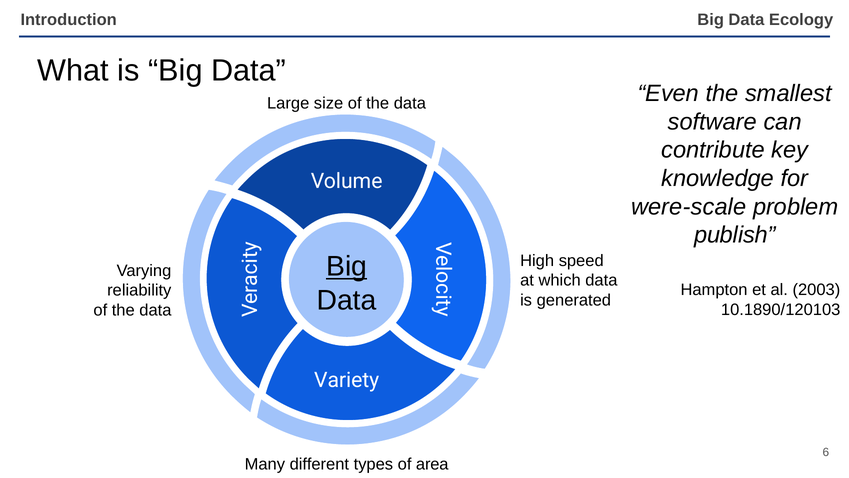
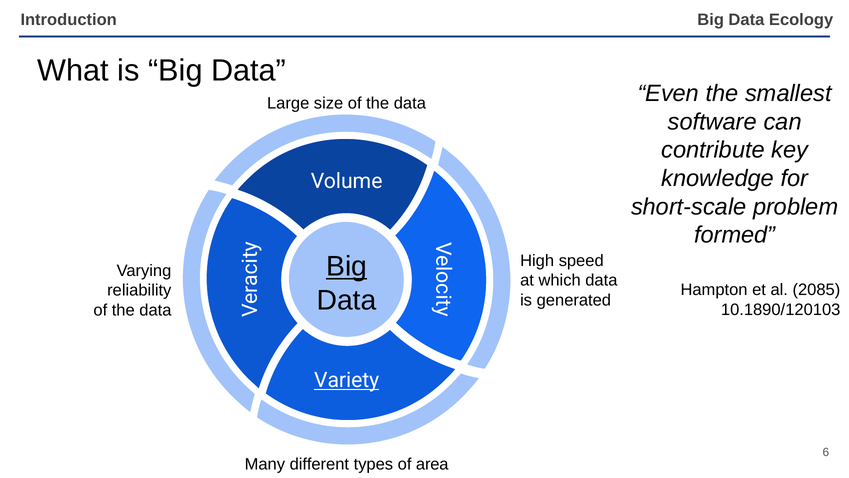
were-scale: were-scale -> short-scale (689, 207)
publish: publish -> formed (735, 235)
2003: 2003 -> 2085 (816, 290)
Variety underline: none -> present (347, 380)
